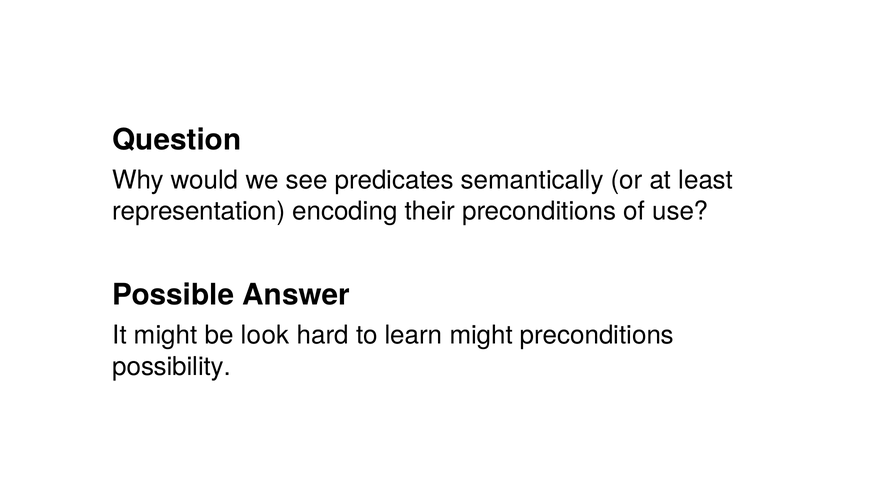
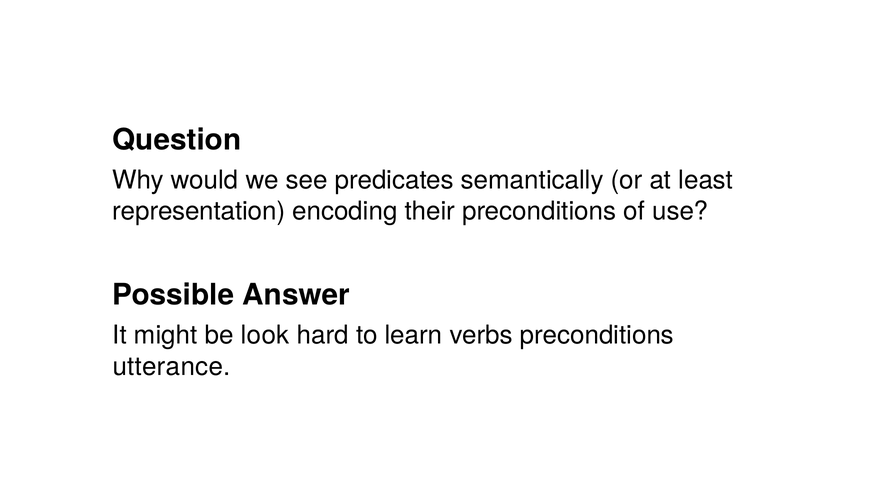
learn might: might -> verbs (481, 335)
possibility: possibility -> utterance (172, 367)
